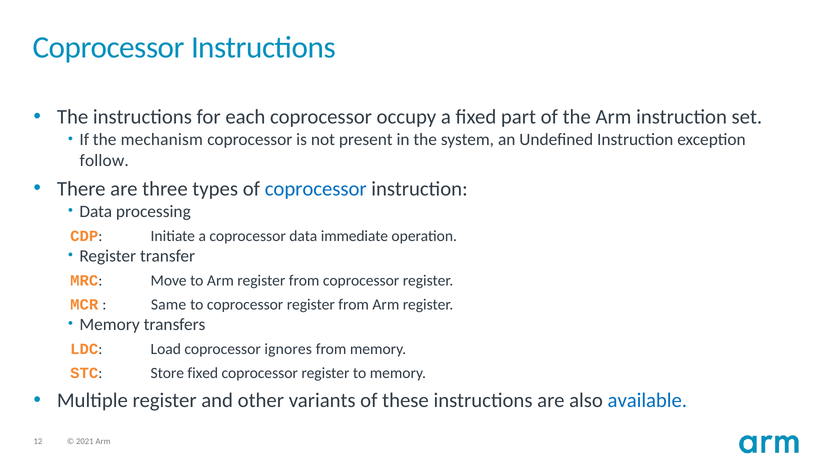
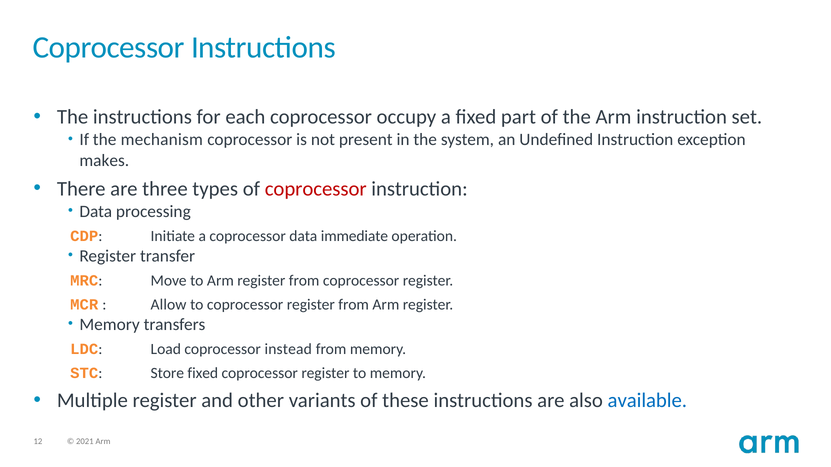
follow: follow -> makes (104, 161)
coprocessor colour: blue -> red (316, 189)
Same: Same -> Allow (169, 305)
ignores: ignores -> instead (288, 350)
